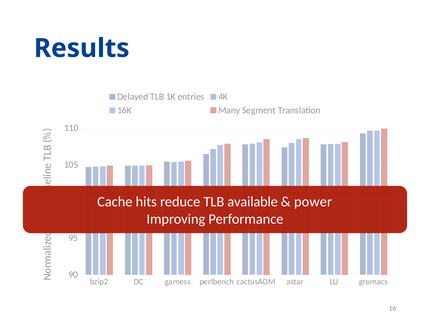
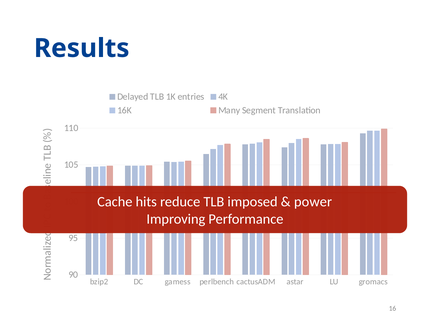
available: available -> imposed (253, 202)
